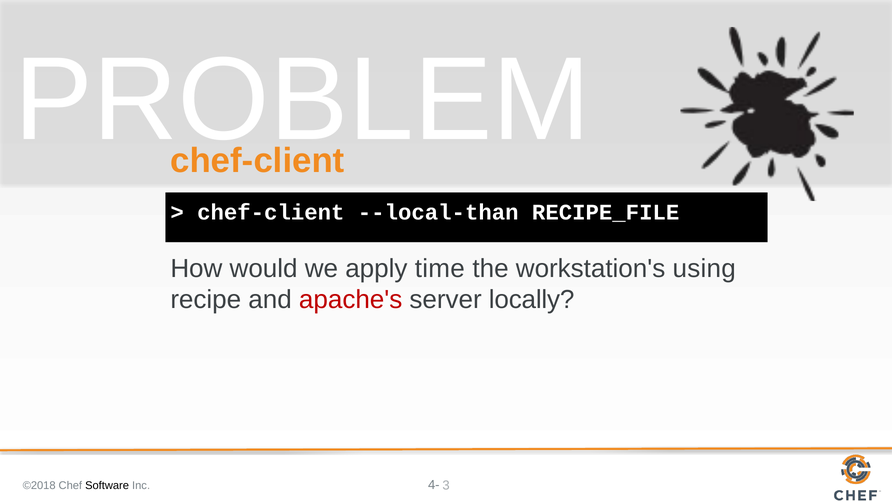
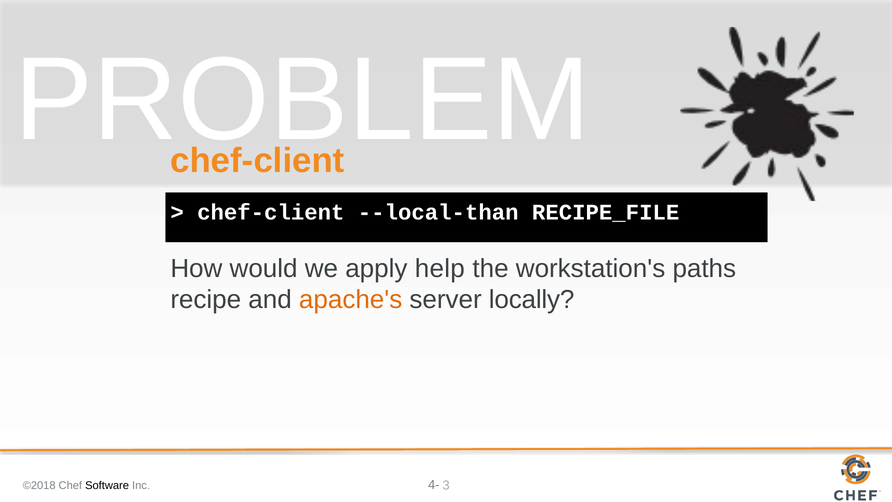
time: time -> help (440, 268)
using: using -> paths (704, 268)
apache's colour: red -> orange (351, 300)
